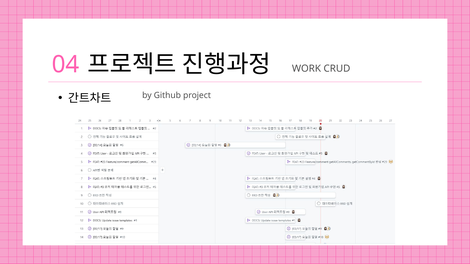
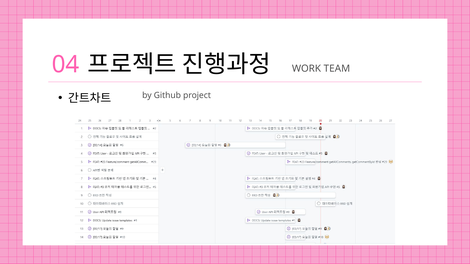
CRUD: CRUD -> TEAM (337, 69)
